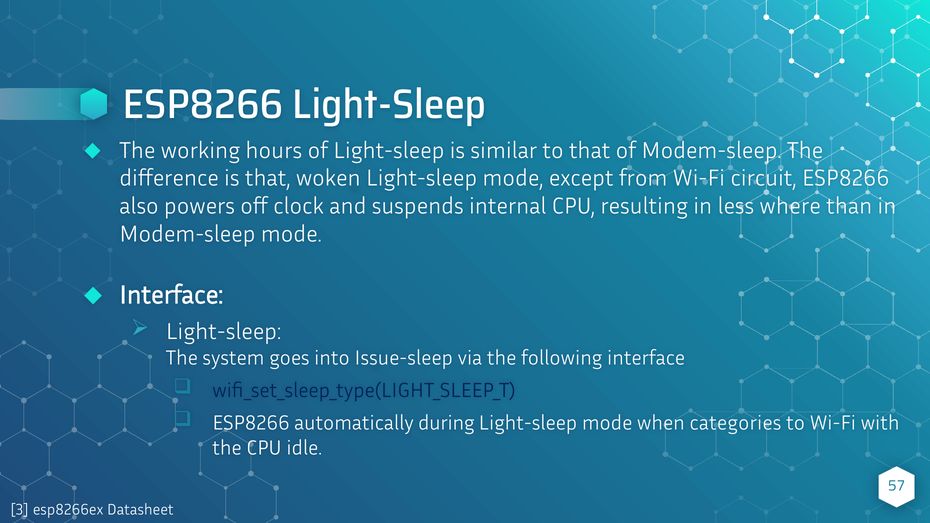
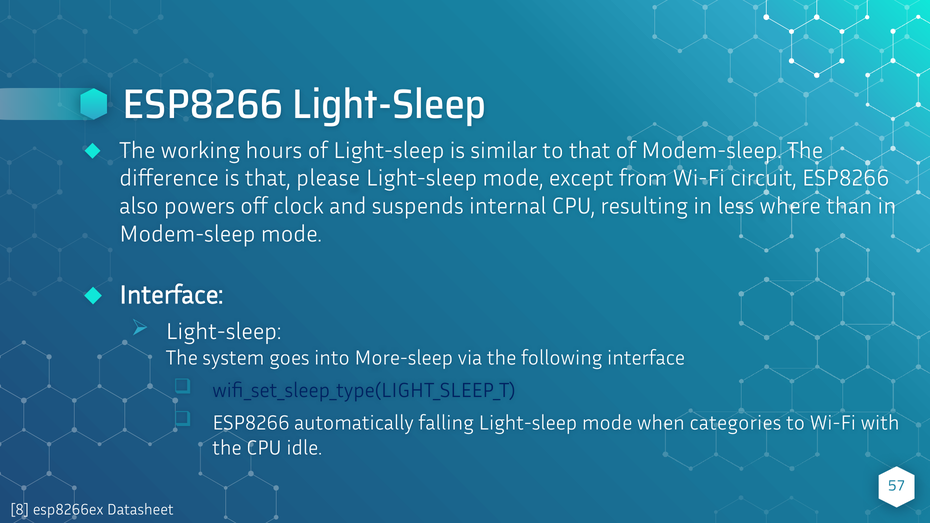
woken: woken -> please (328, 178)
Issue-sleep: Issue-sleep -> More-sleep (404, 358)
during: during -> falling (446, 423)
3: 3 -> 8 (20, 510)
